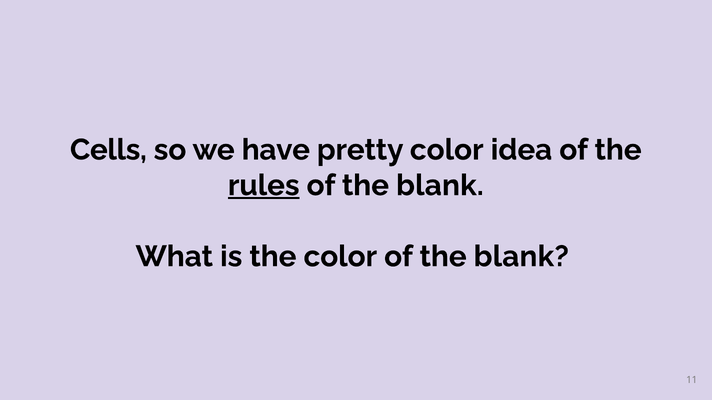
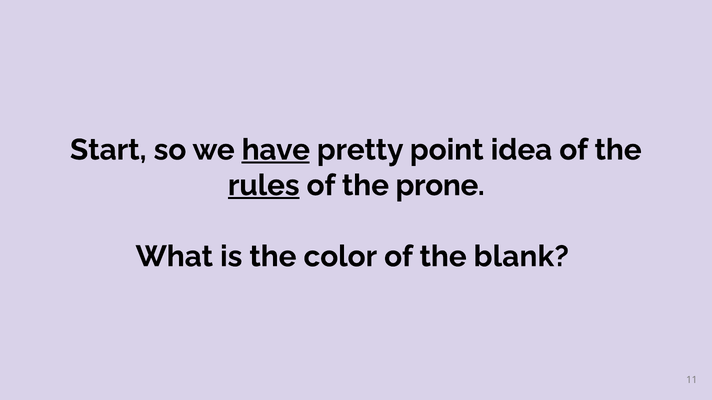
Cells: Cells -> Start (108, 150)
have underline: none -> present (276, 150)
pretty color: color -> point (447, 150)
blank: blank -> prone (440, 186)
